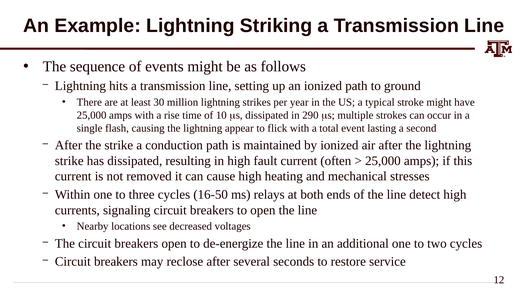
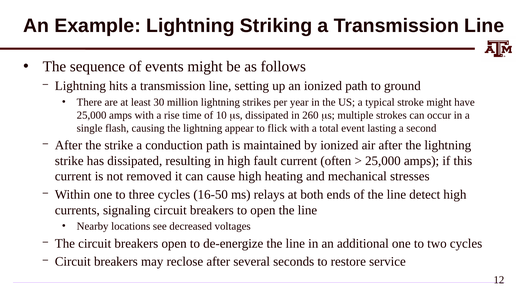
290: 290 -> 260 (310, 115)
